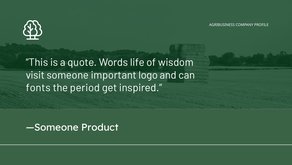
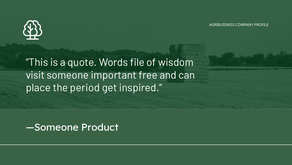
life: life -> file (137, 62)
logo: logo -> free (148, 75)
fonts: fonts -> place (38, 87)
